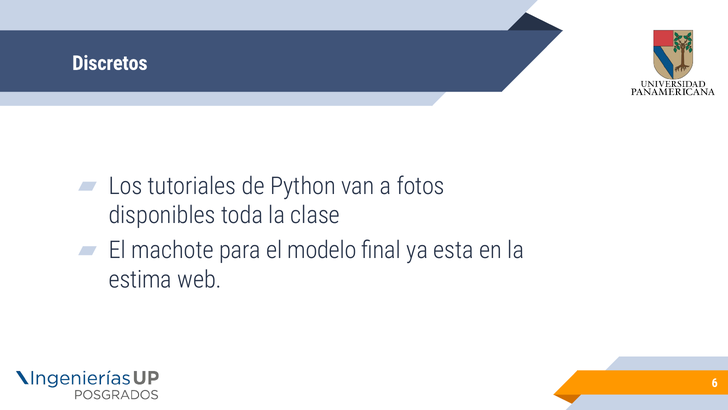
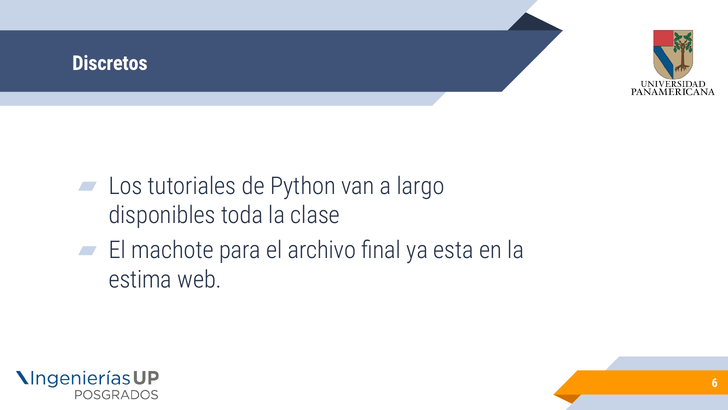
fotos: fotos -> largo (421, 186)
modelo: modelo -> archivo (322, 250)
